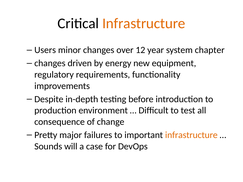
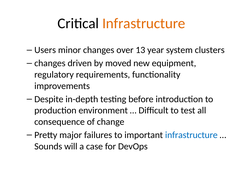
12: 12 -> 13 (140, 50)
chapter: chapter -> clusters (210, 50)
energy: energy -> moved (118, 63)
infrastructure colour: orange -> blue (191, 135)
